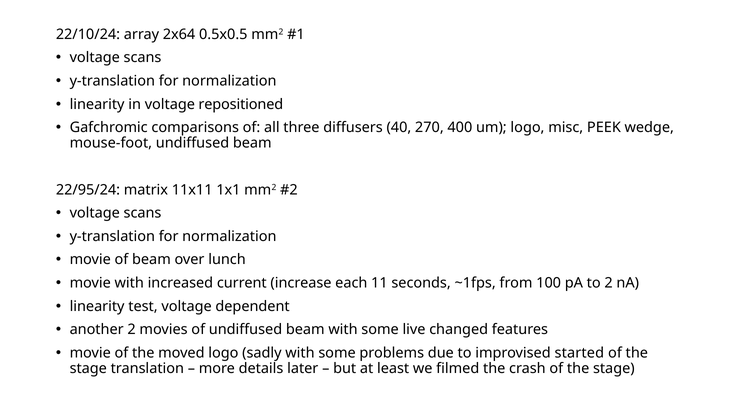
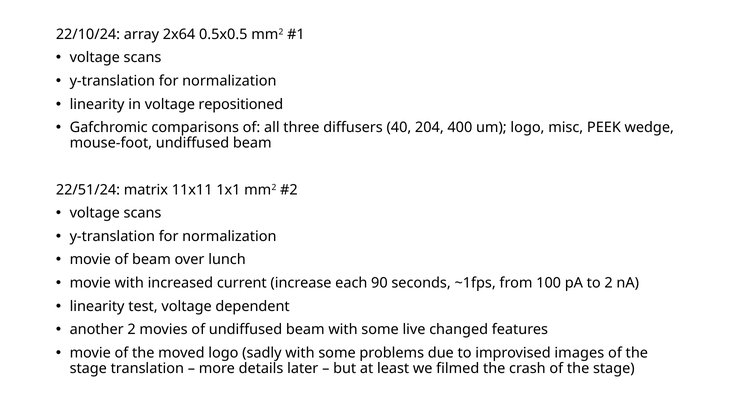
270: 270 -> 204 (429, 128)
22/95/24: 22/95/24 -> 22/51/24 (88, 190)
11: 11 -> 90 (379, 283)
started: started -> images (579, 353)
